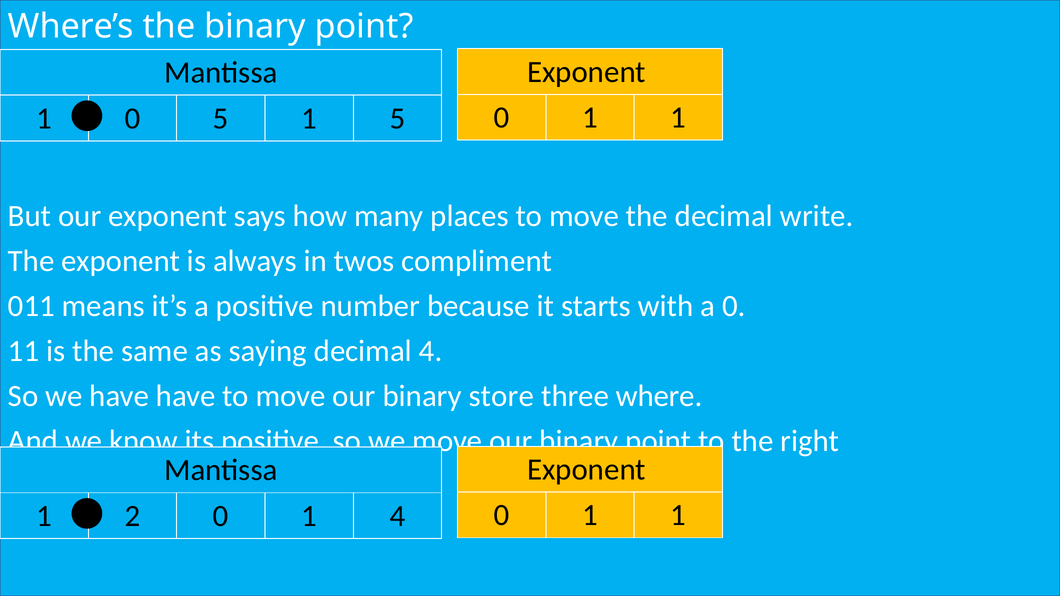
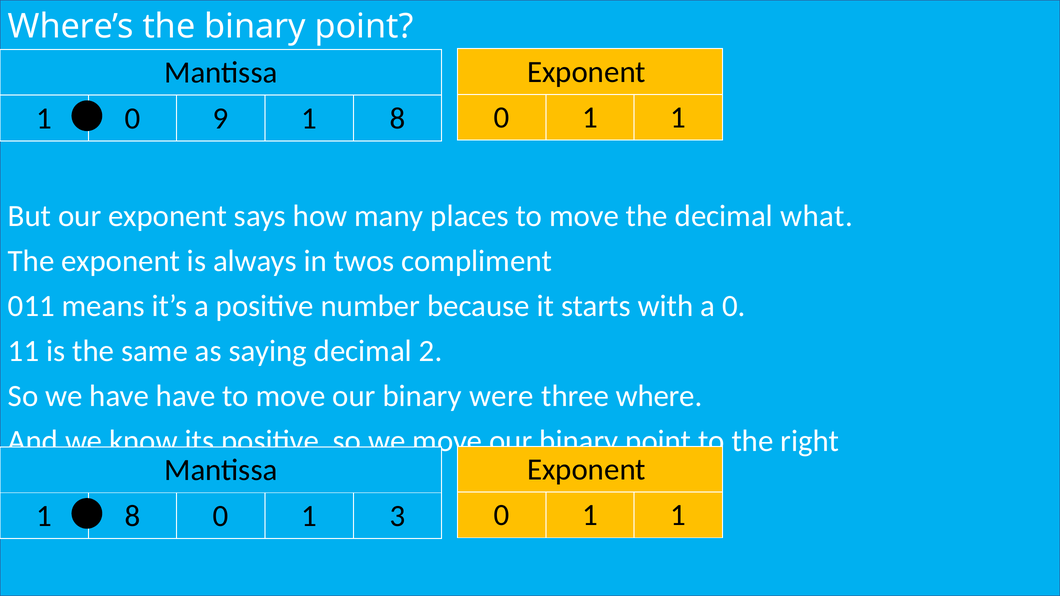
0 5: 5 -> 9 (221, 118)
5: 5 -> 8 (397, 118)
write: write -> what (817, 216)
decimal 4: 4 -> 2 (431, 351)
store: store -> were (501, 396)
2: 2 -> 8 (132, 516)
1 4: 4 -> 3 (397, 516)
